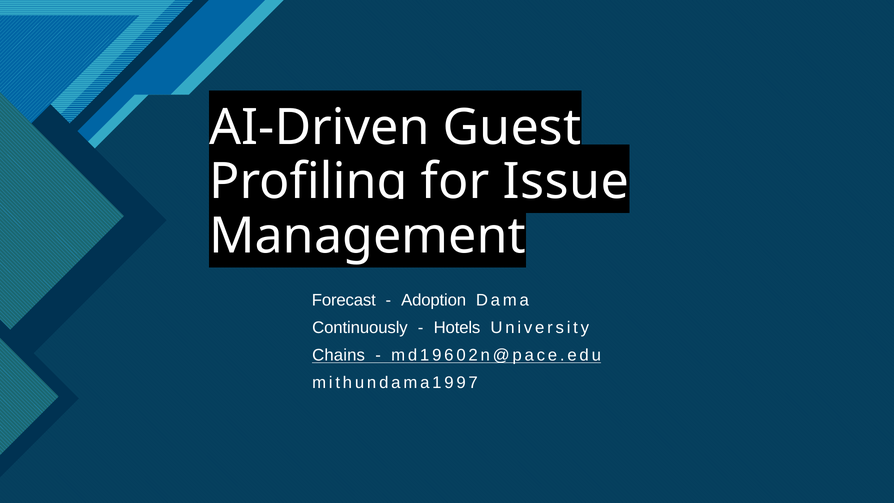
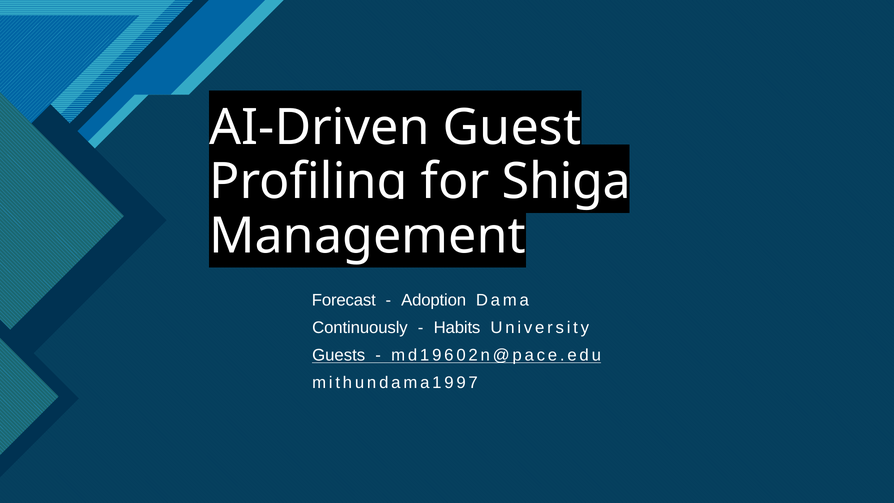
Issue: Issue -> Shiga (566, 182)
Hotels: Hotels -> Habits (457, 328)
Chains: Chains -> Guests (339, 355)
